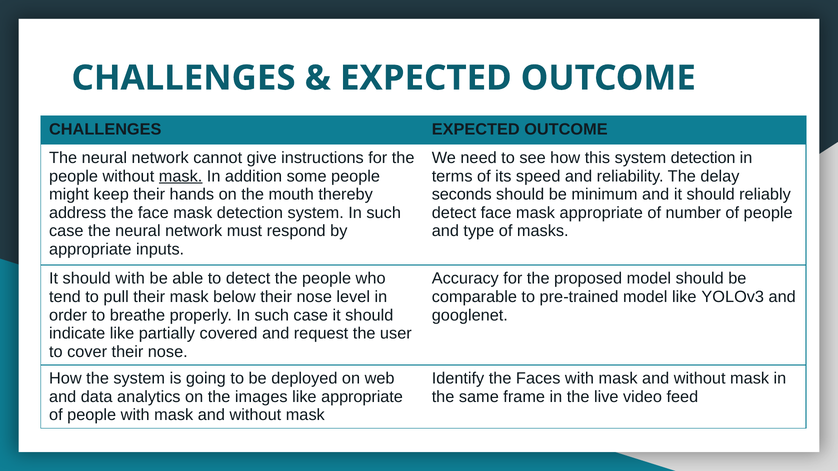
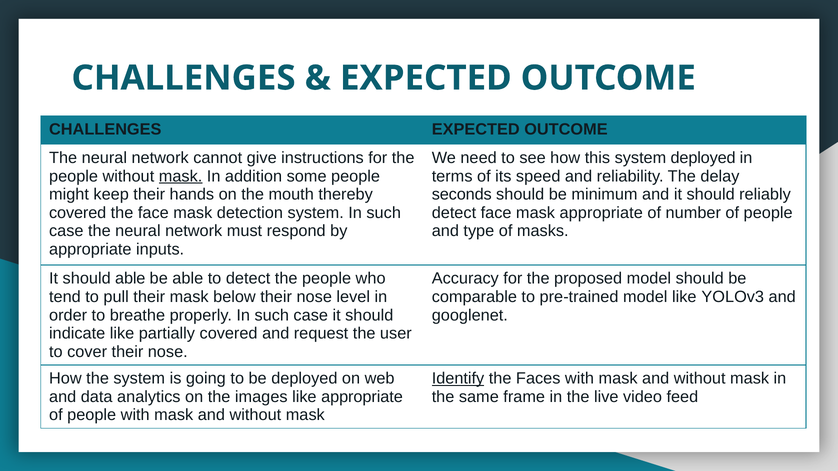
system detection: detection -> deployed (703, 158)
address: address -> covered (78, 213)
should with: with -> able (130, 279)
Identify underline: none -> present (458, 379)
